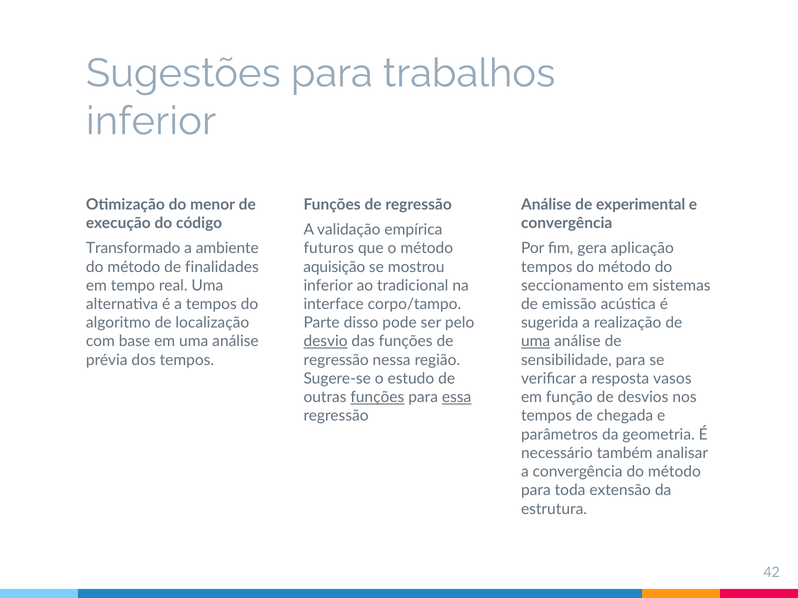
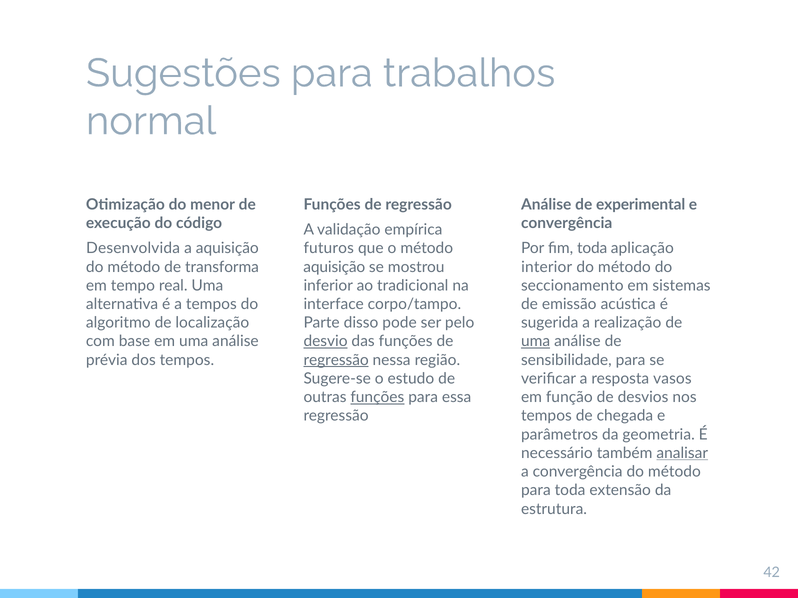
inferior: inferior -> normal (151, 121)
Transformado: Transformado -> Desenvolvida (133, 249)
a ambiente: ambiente -> aquisição (227, 249)
fim gera: gera -> toda (592, 249)
finalidades: finalidades -> transforma (222, 267)
tempos: tempos -> interior (547, 267)
regressão underline: none -> present (336, 360)
essa underline: present -> none (457, 398)
analisar underline: none -> present (682, 453)
